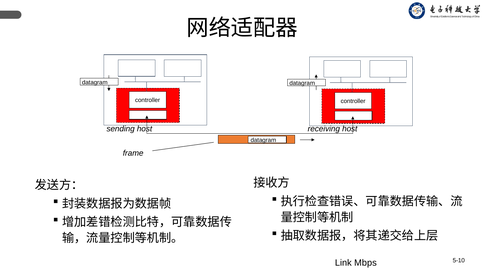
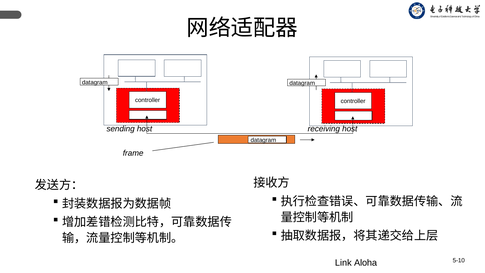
Mbps: Mbps -> Aloha (366, 263)
